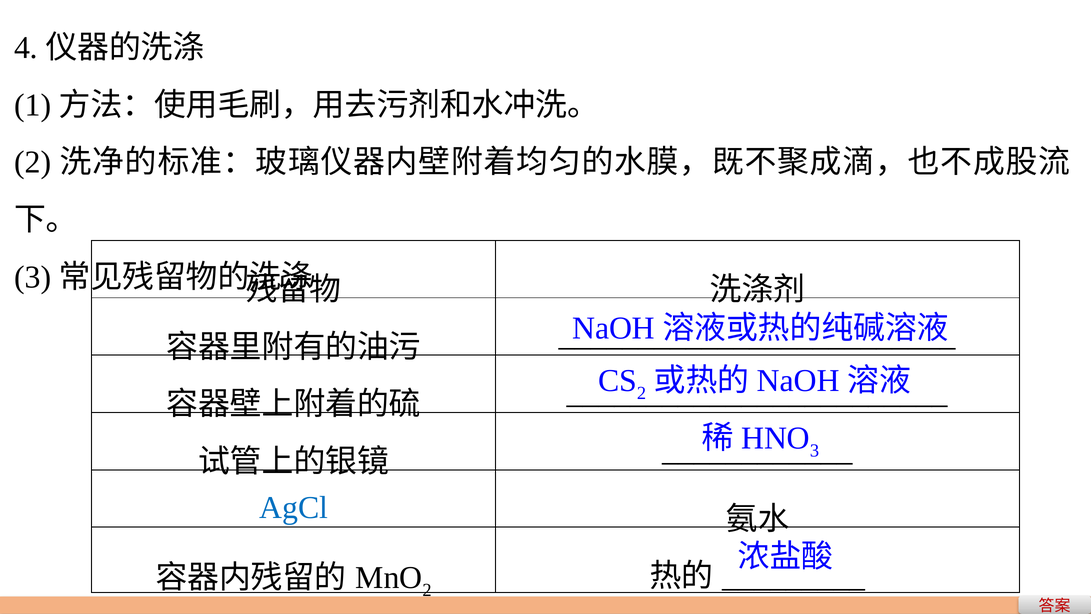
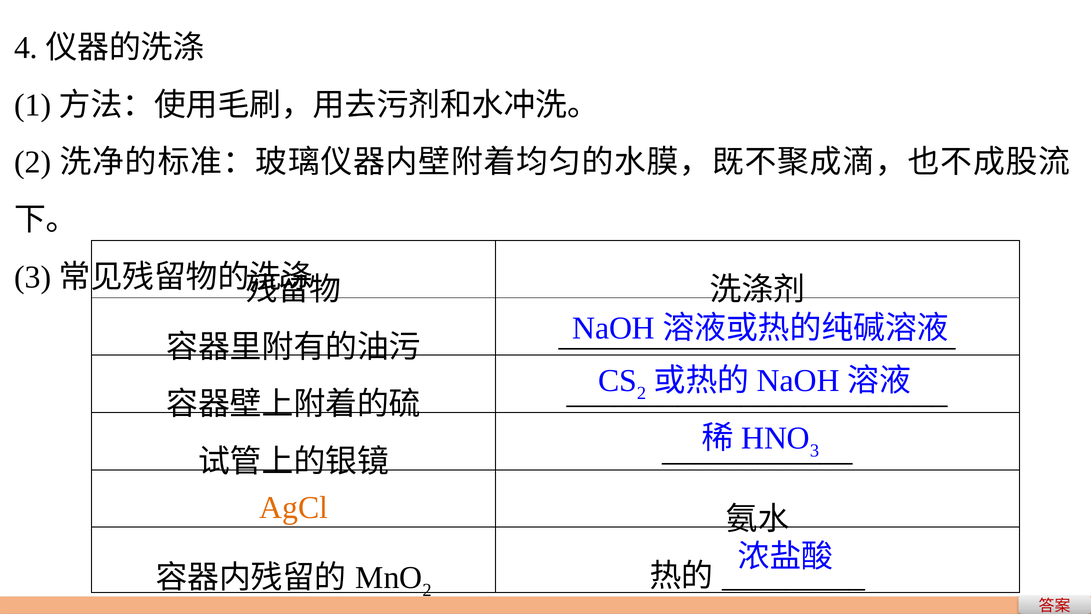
AgCl colour: blue -> orange (294, 507)
